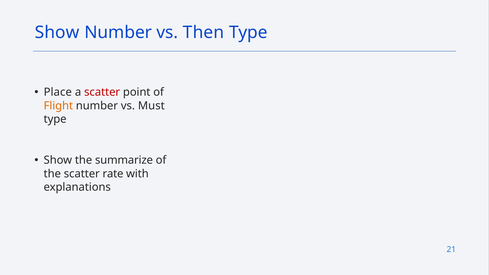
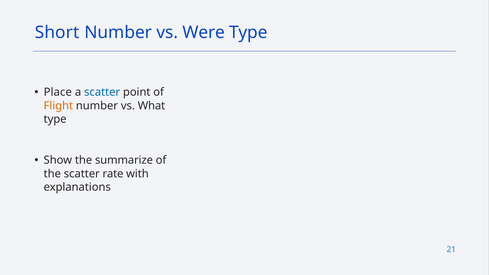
Show: Show -> Short (57, 33)
Then: Then -> Were (204, 33)
scatter colour: red -> blue (102, 92)
Must: Must -> What (151, 106)
